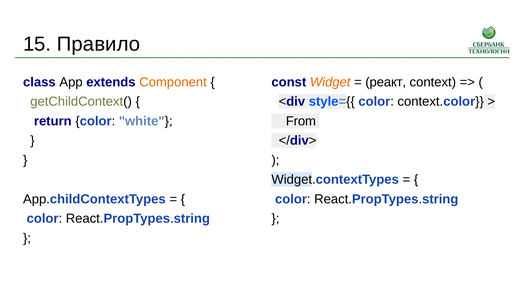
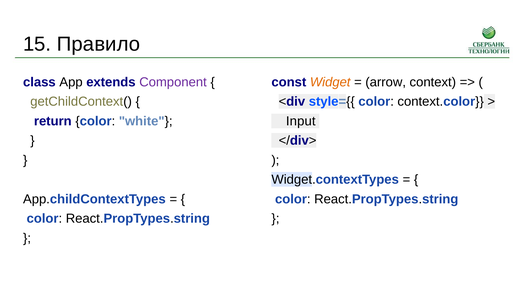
Component colour: orange -> purple (173, 82)
реакт: реакт -> arrow (386, 82)
From: From -> Input (301, 121)
